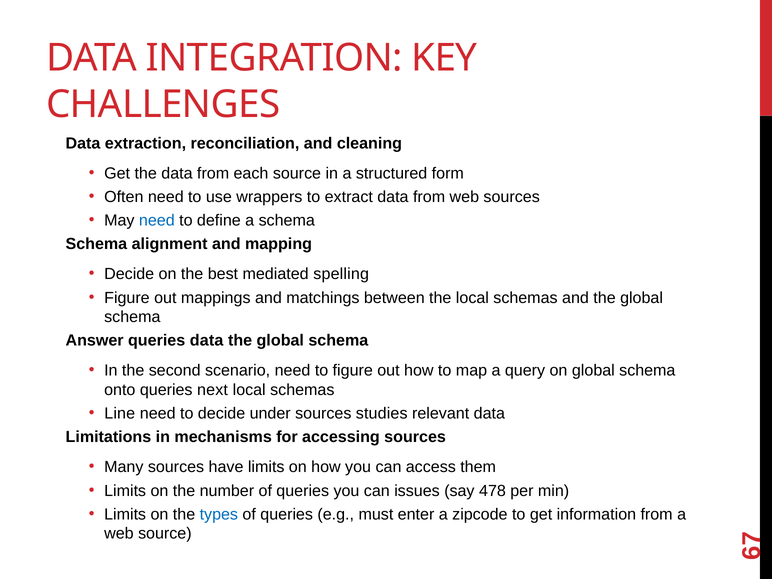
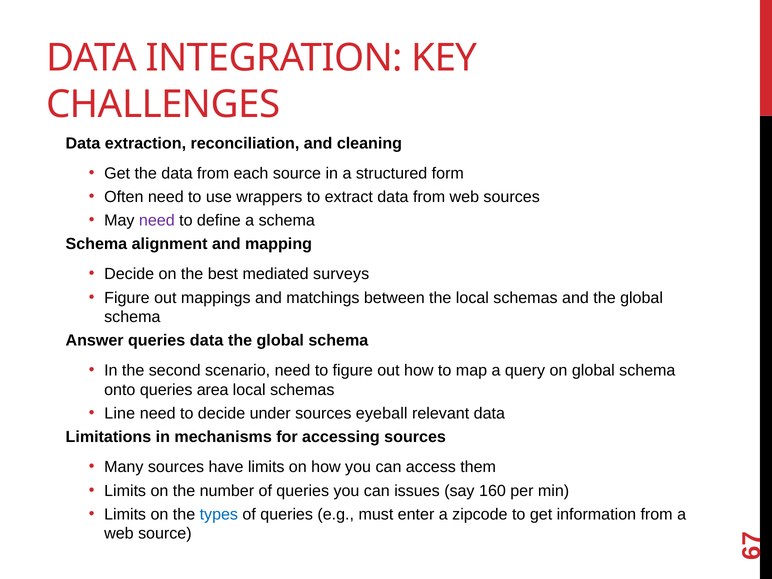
need colour: blue -> purple (157, 221)
spelling: spelling -> surveys (341, 274)
next: next -> area (213, 390)
studies: studies -> eyeball (382, 414)
478: 478 -> 160 (492, 491)
